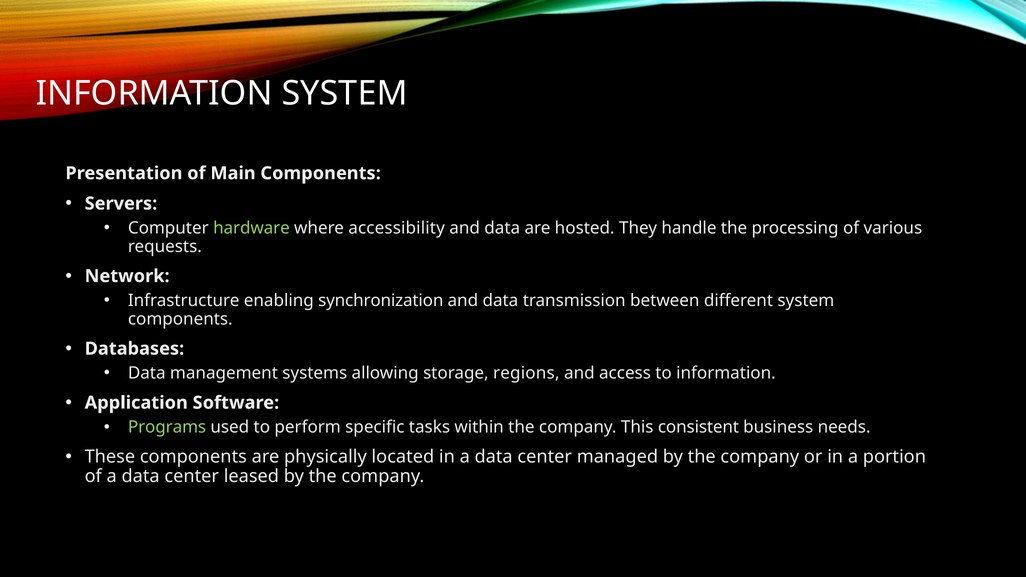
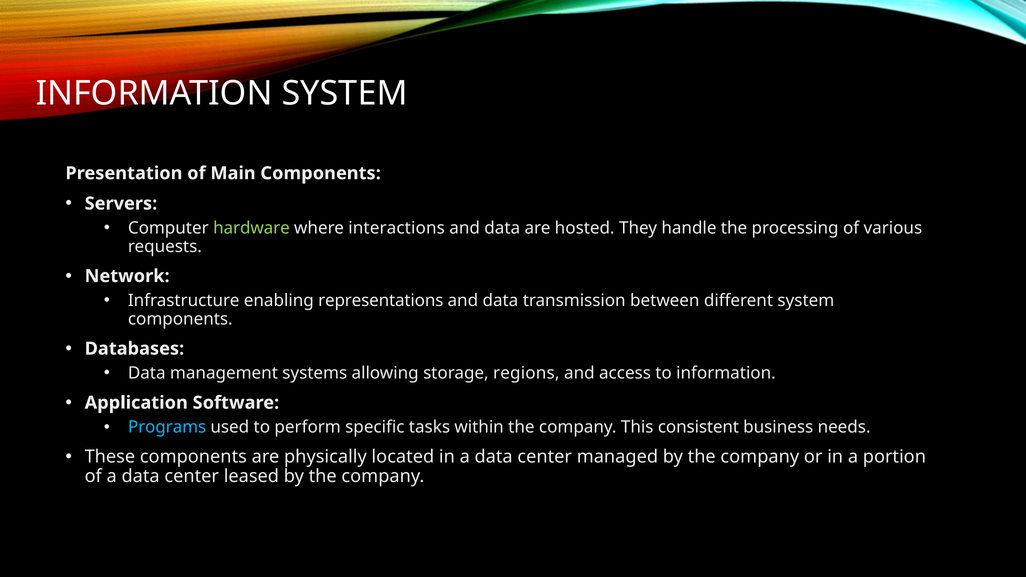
accessibility: accessibility -> interactions (397, 228)
synchronization: synchronization -> representations (381, 301)
Programs colour: light green -> light blue (167, 427)
